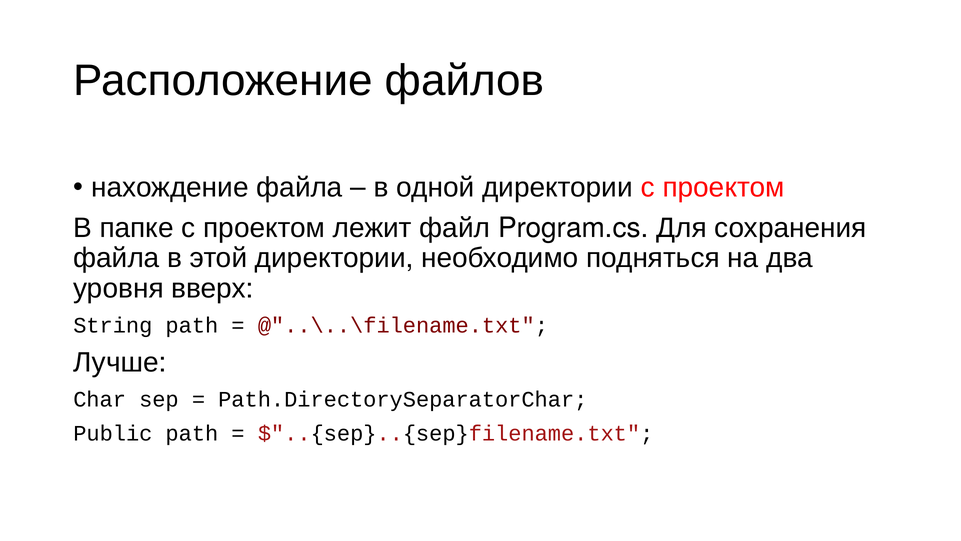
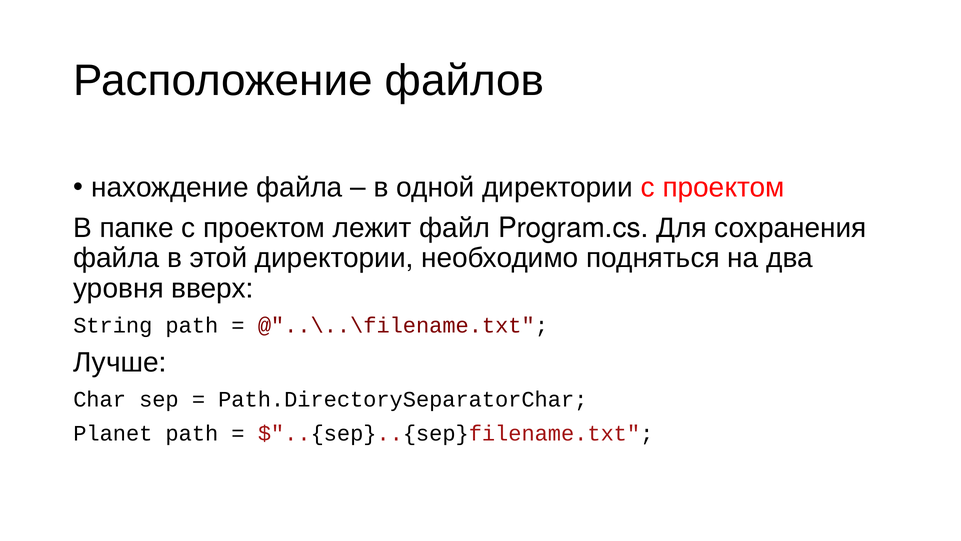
Public: Public -> Planet (113, 433)
